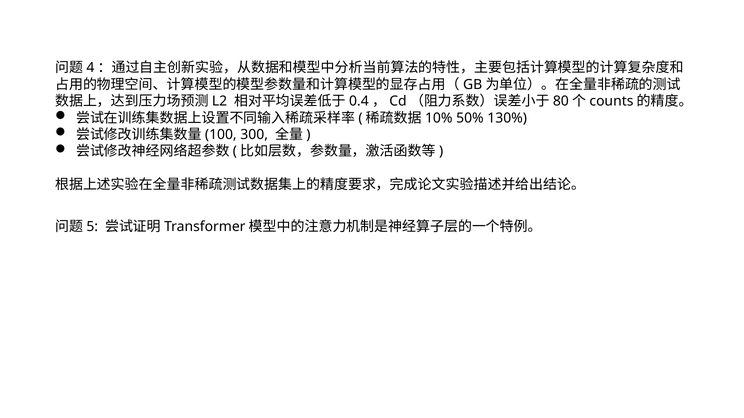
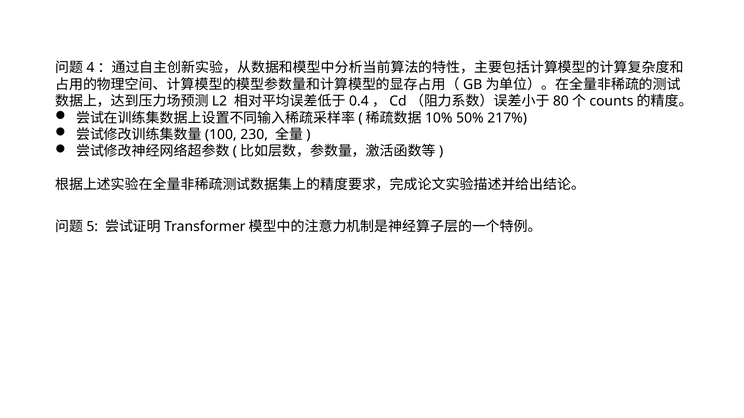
130%: 130% -> 217% (507, 118)
300: 300 -> 230 (254, 135)
